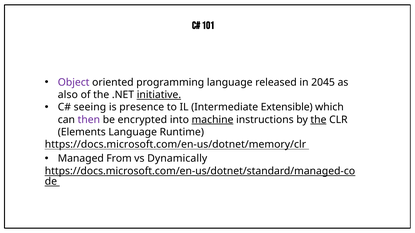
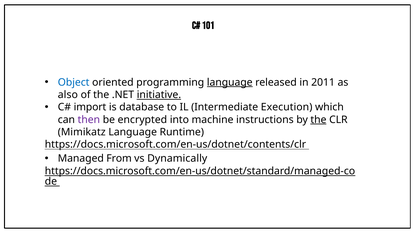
Object colour: purple -> blue (74, 82)
language underline: none -> present (230, 82)
2045: 2045 -> 2011 (323, 82)
seeing: seeing -> import (90, 107)
presence: presence -> database (142, 107)
Extensible: Extensible -> Execution (287, 107)
machine underline: present -> none (213, 120)
Elements: Elements -> Mimikatz (82, 132)
https://docs.microsoft.com/en-us/dotnet/memory/clr: https://docs.microsoft.com/en-us/dotnet/memory/clr -> https://docs.microsoft.com/en-us/dotnet/contents/clr (175, 145)
